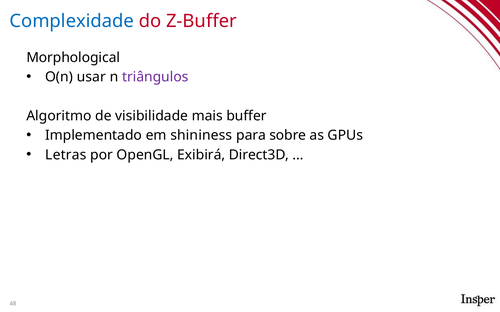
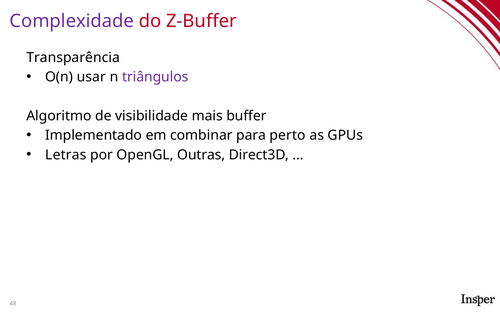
Complexidade colour: blue -> purple (72, 21)
Morphological: Morphological -> Transparência (73, 58)
shininess: shininess -> combinar (201, 136)
sobre: sobre -> perto (288, 136)
Exibirá: Exibirá -> Outras (201, 155)
